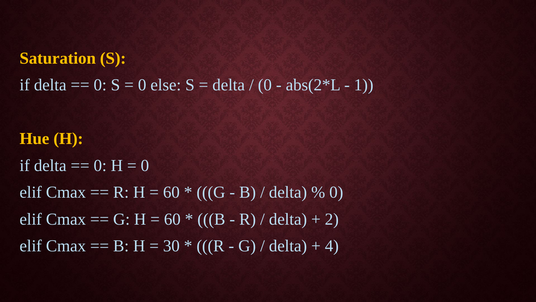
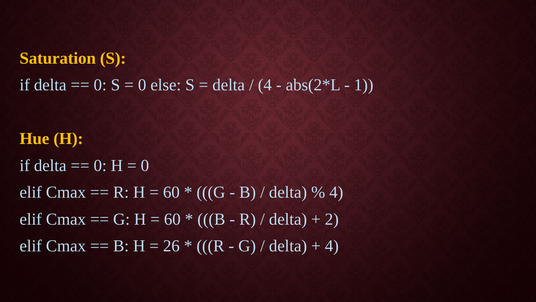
0: 0 -> 4 (265, 85)
0: 0 -> 4 (336, 192)
30: 30 -> 26 (171, 246)
